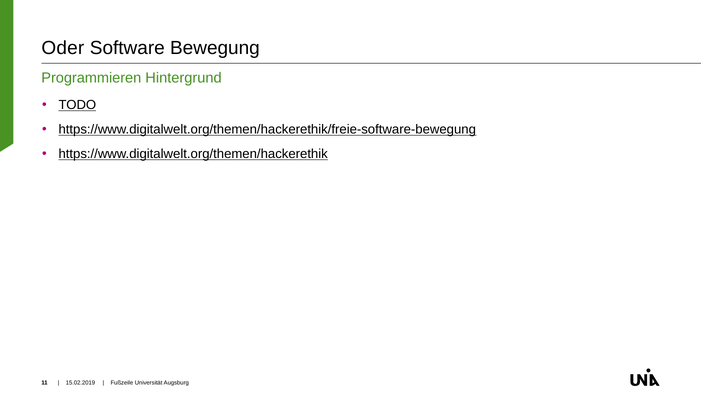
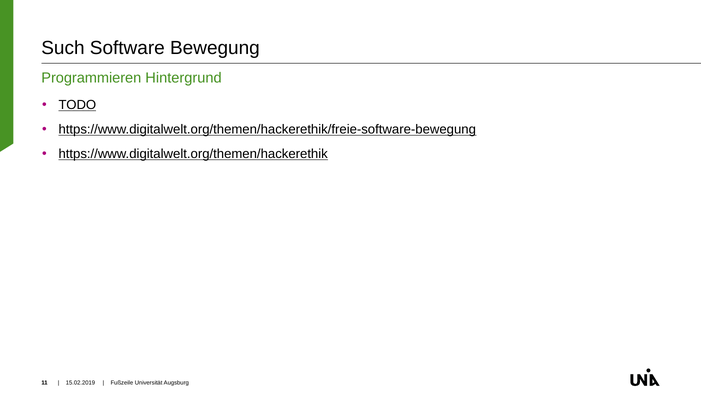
Oder: Oder -> Such (63, 48)
